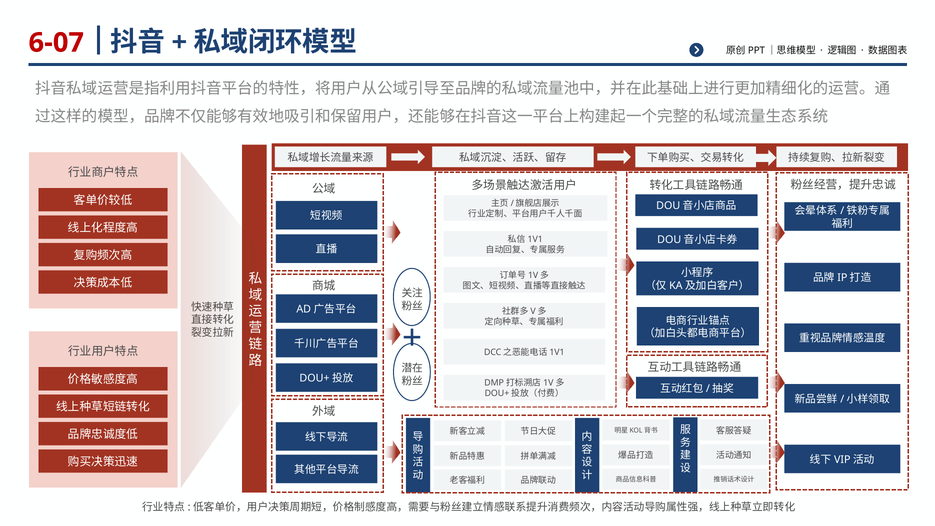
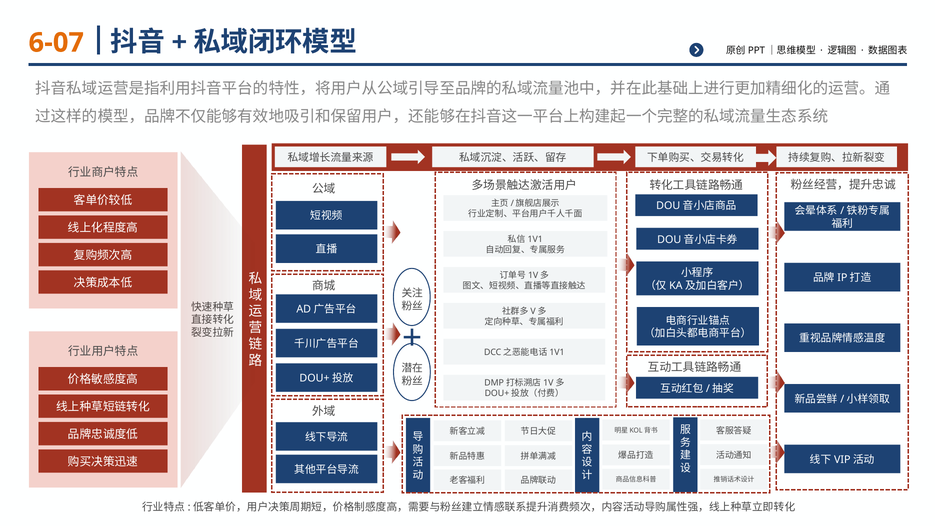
6-07 colour: red -> orange (56, 43)
